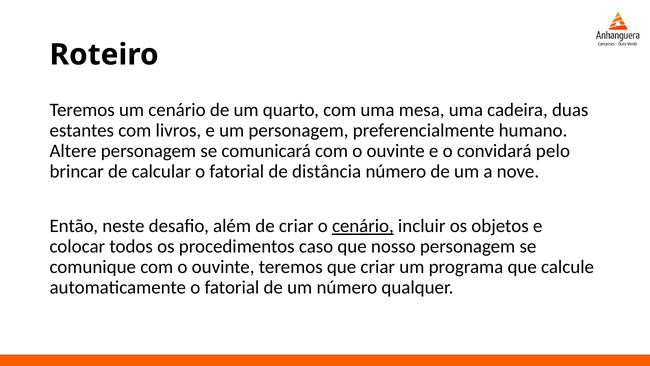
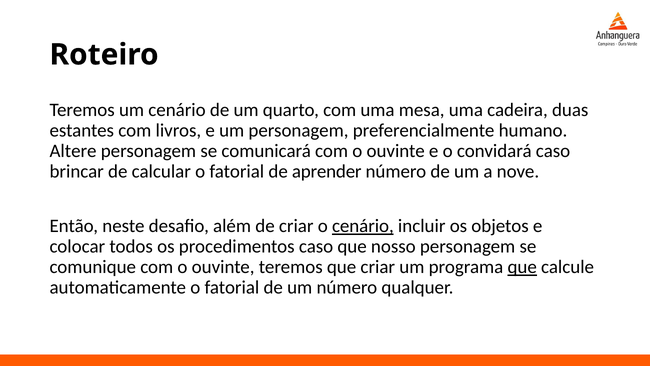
convidará pelo: pelo -> caso (553, 151)
distância: distância -> aprender (327, 171)
que underline: none -> present (522, 267)
